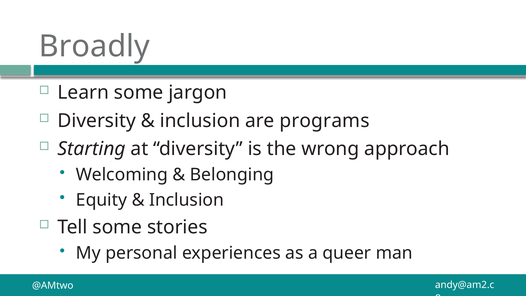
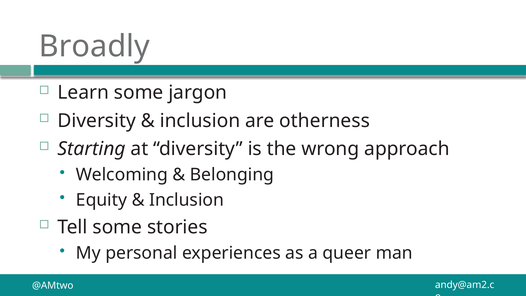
programs: programs -> otherness (325, 121)
